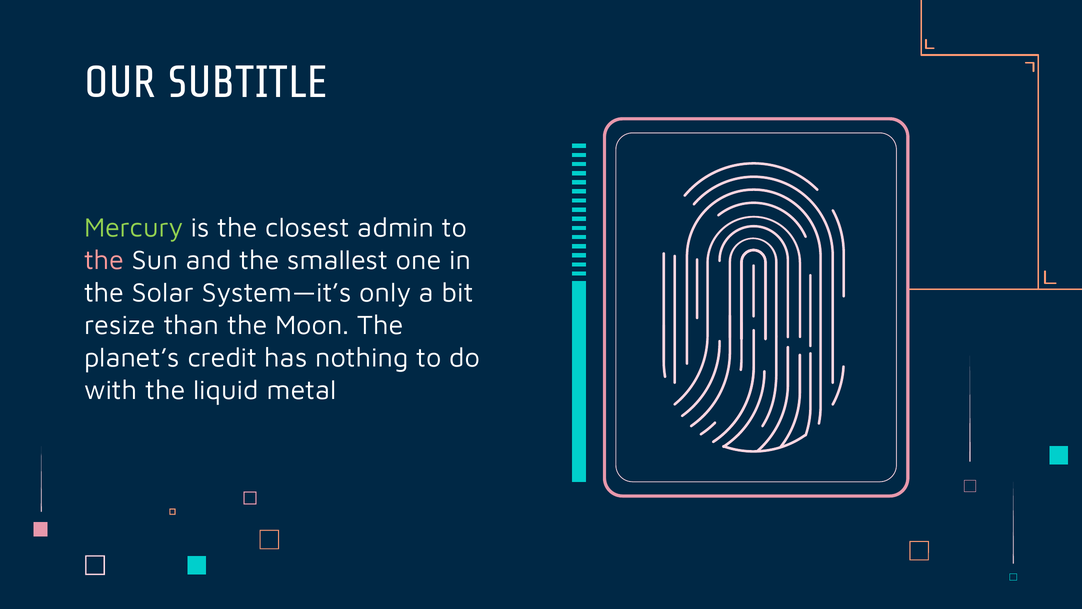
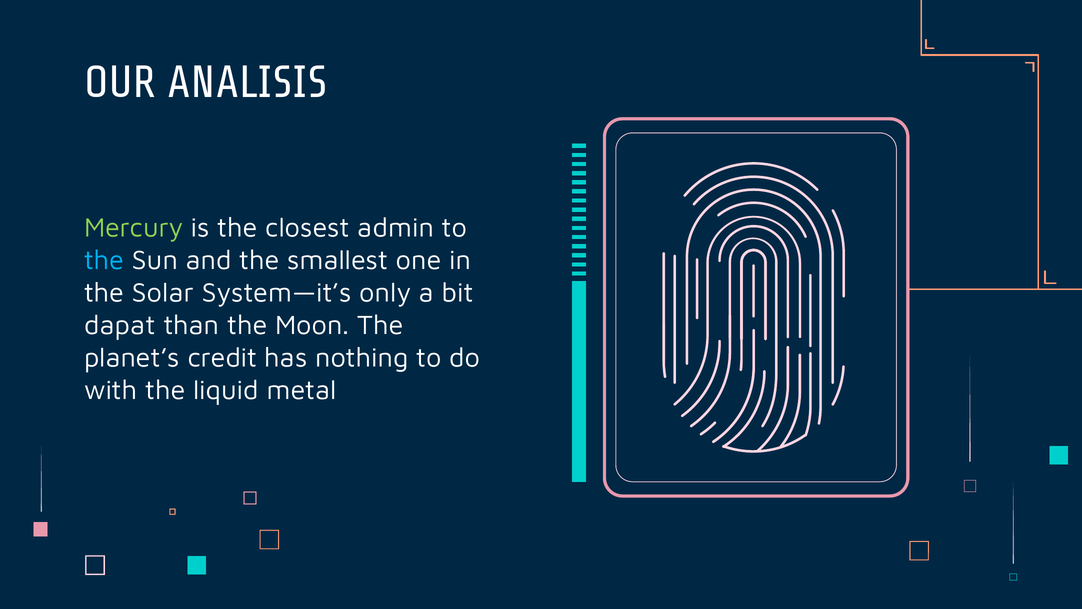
SUBTITLE: SUBTITLE -> ANALISIS (248, 82)
the colour: pink -> light blue (104, 260)
resize: resize -> dapat (120, 325)
